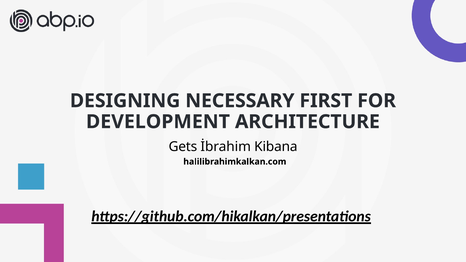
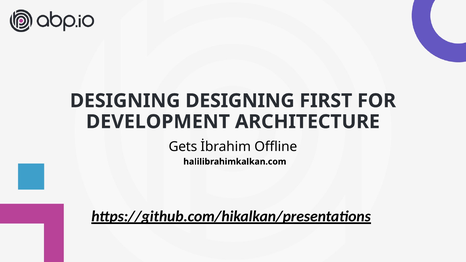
DESIGNING NECESSARY: NECESSARY -> DESIGNING (240, 101)
Kibana: Kibana -> Offline (276, 147)
